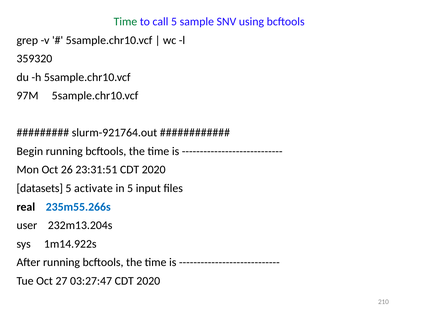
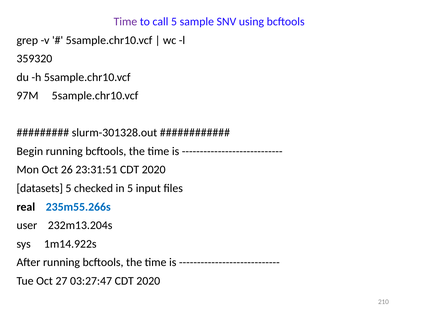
Time colour: green -> purple (125, 22)
slurm-921764.out: slurm-921764.out -> slurm-301328.out (115, 133)
activate: activate -> checked (94, 189)
